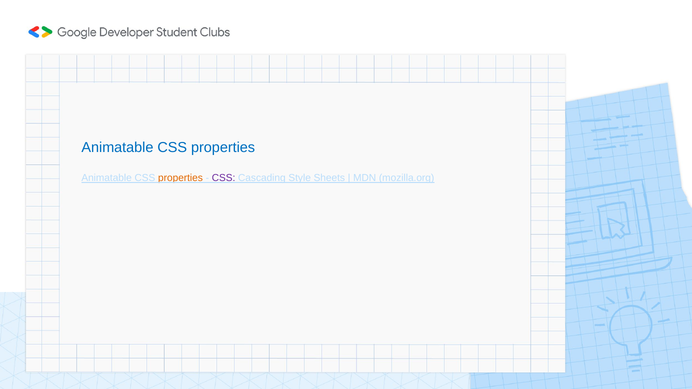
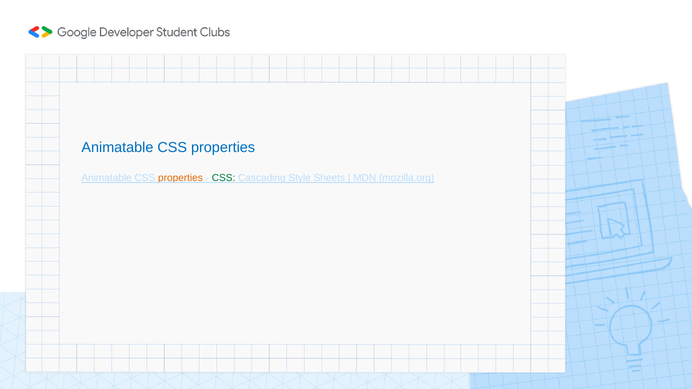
CSS colour: purple -> green (224, 178)
